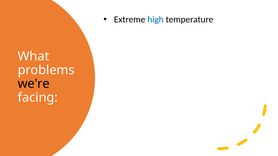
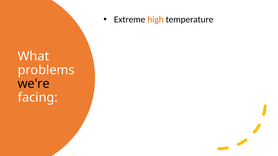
high colour: blue -> orange (156, 19)
